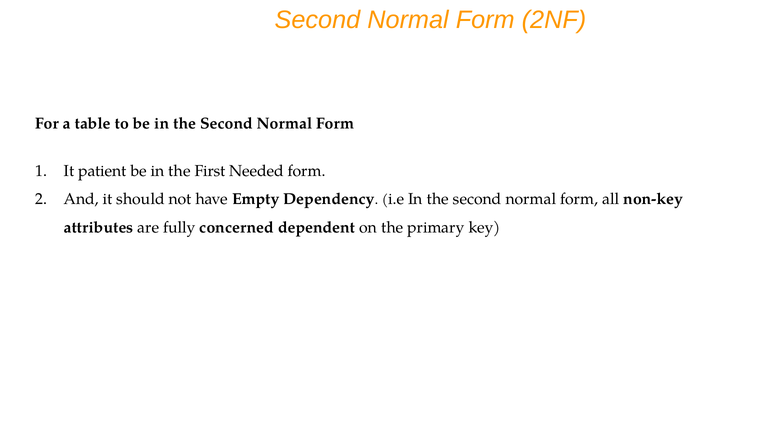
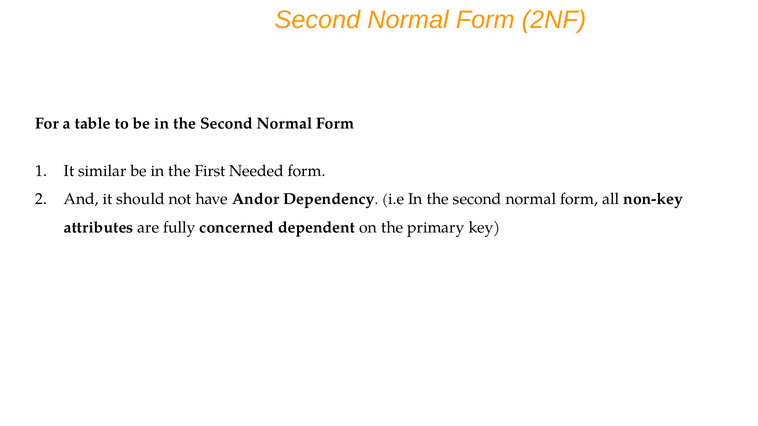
patient: patient -> similar (102, 171)
Empty: Empty -> Andor (256, 199)
